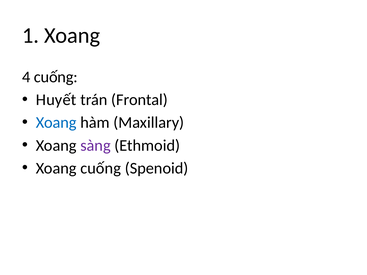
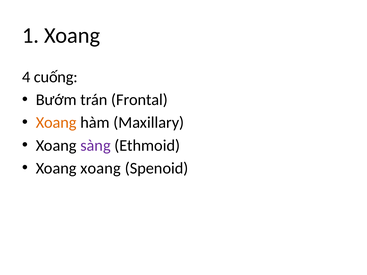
Huyết: Huyết -> Bướm (56, 100)
Xoang colour: blue -> orange (56, 123)
Xoang cuống: cuống -> xoang (101, 168)
